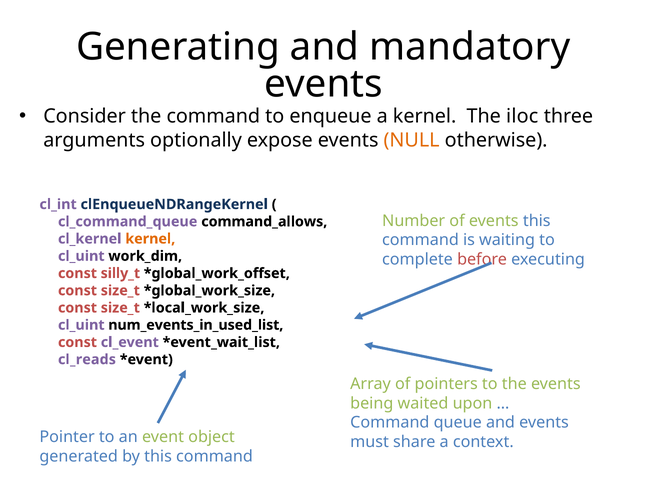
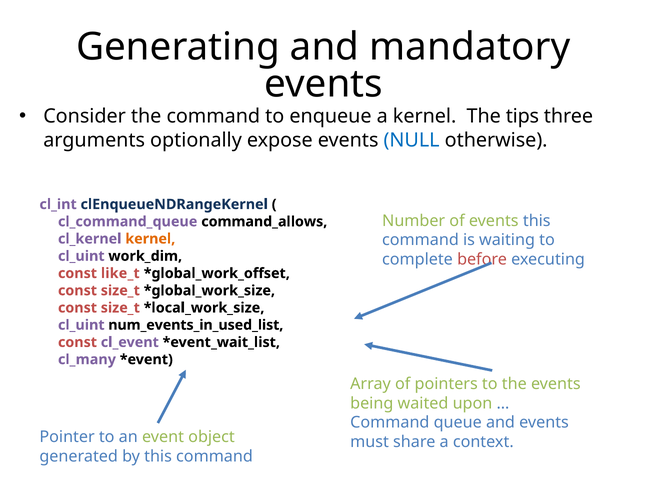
iloc: iloc -> tips (522, 116)
NULL colour: orange -> blue (412, 140)
silly_t: silly_t -> like_t (120, 273)
cl_reads: cl_reads -> cl_many (87, 360)
